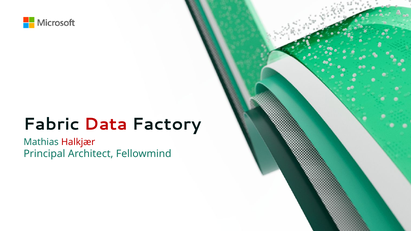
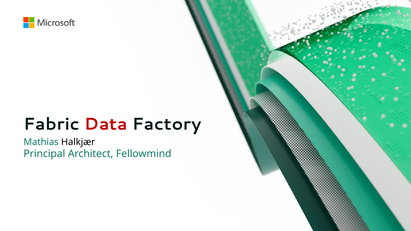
Halkjær colour: red -> black (78, 142)
